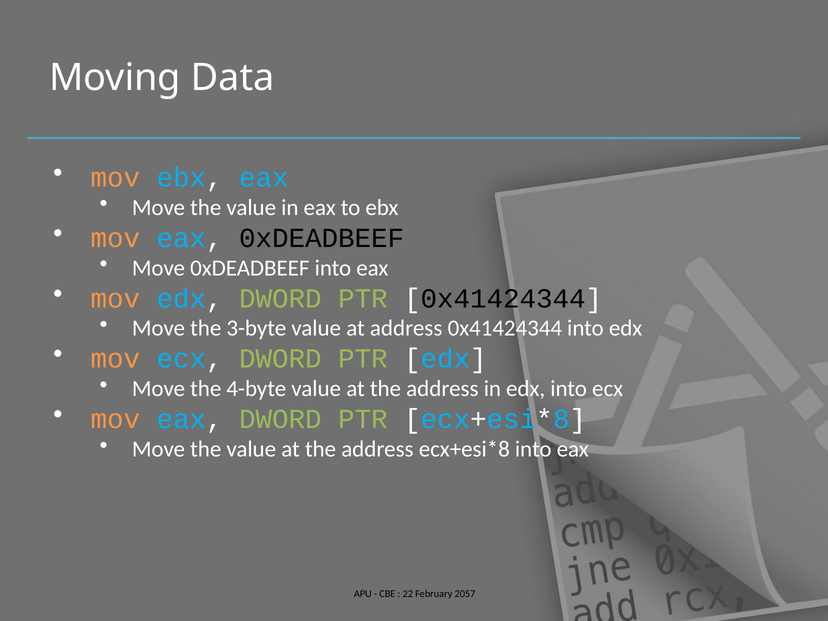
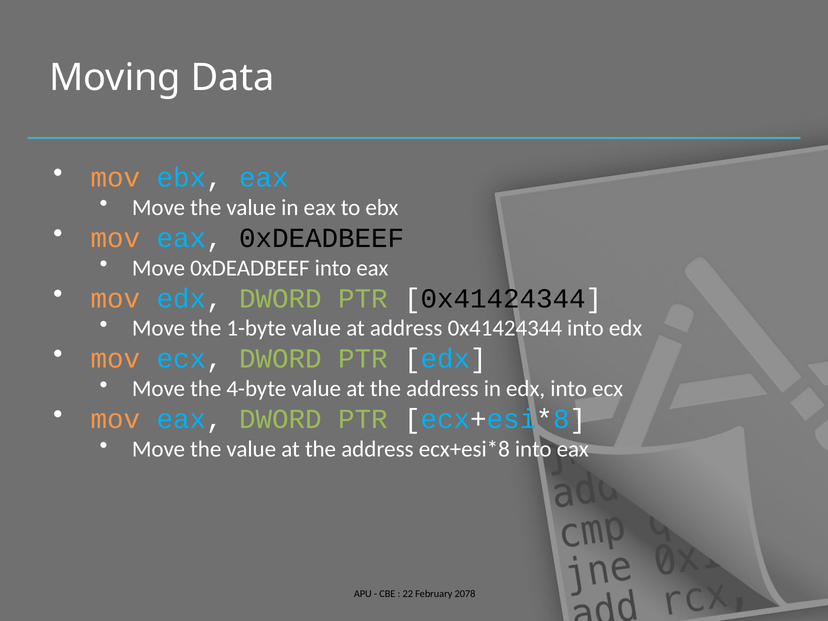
3-byte: 3-byte -> 1-byte (256, 328)
2057: 2057 -> 2078 (465, 594)
